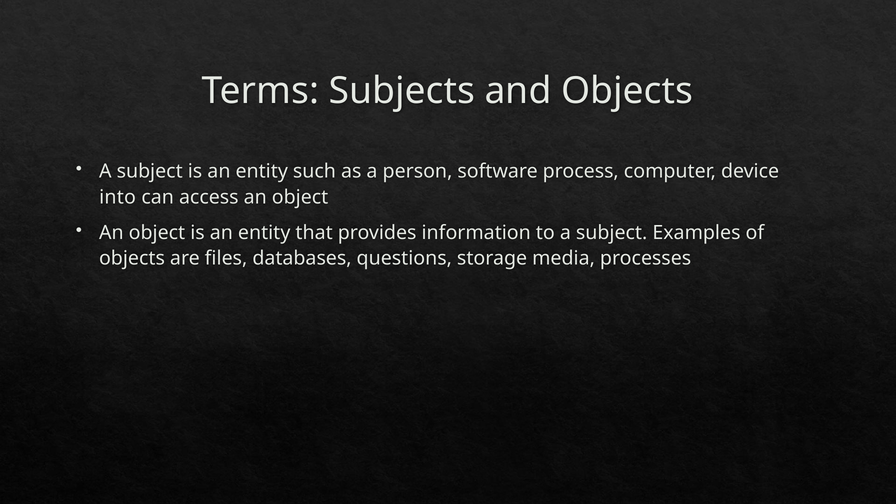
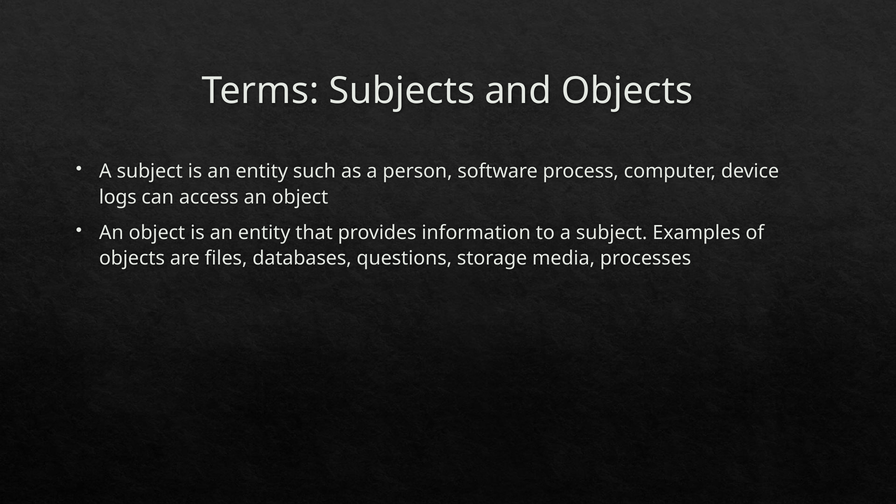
into: into -> logs (118, 197)
